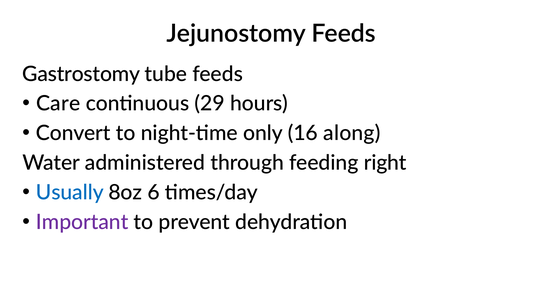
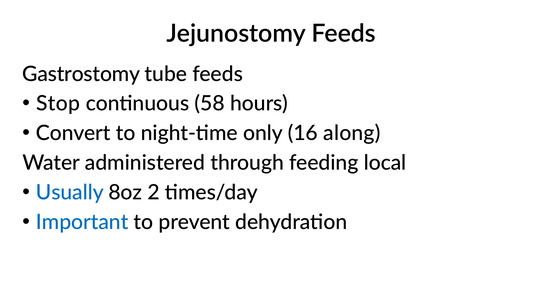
Care: Care -> Stop (58, 104)
29: 29 -> 58 (210, 104)
right: right -> local (385, 163)
6: 6 -> 2 (153, 193)
Important colour: purple -> blue (82, 222)
